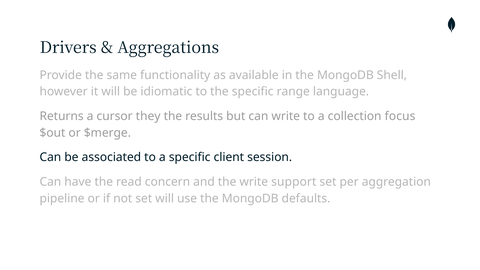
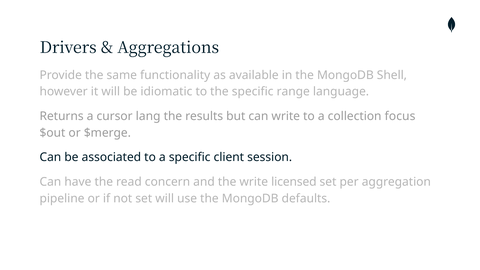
they: they -> lang (148, 116)
support: support -> licensed (294, 182)
